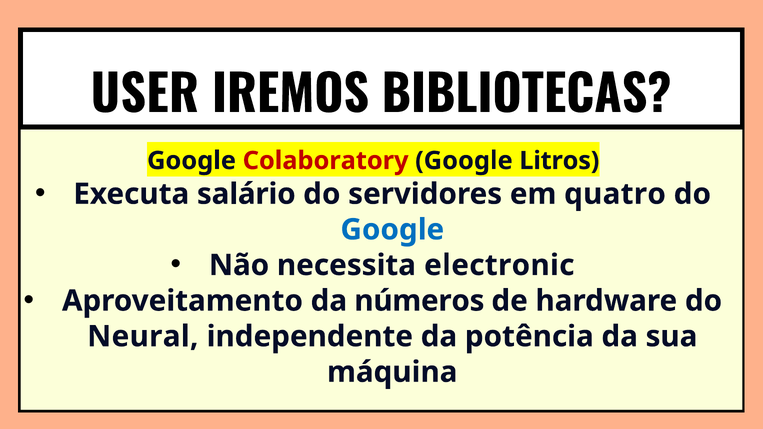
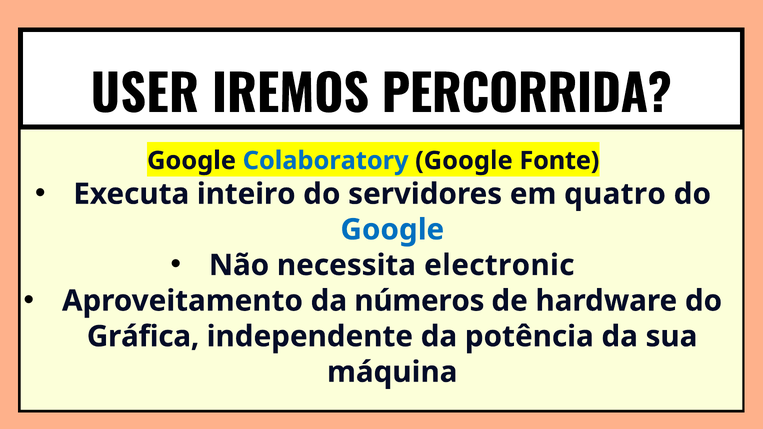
BIBLIOTECAS: BIBLIOTECAS -> PERCORRIDA (527, 96)
Colaboratory colour: red -> blue (326, 161)
Litros: Litros -> Fonte (559, 161)
salário: salário -> inteiro (246, 194)
Neural: Neural -> Gráfica (143, 337)
